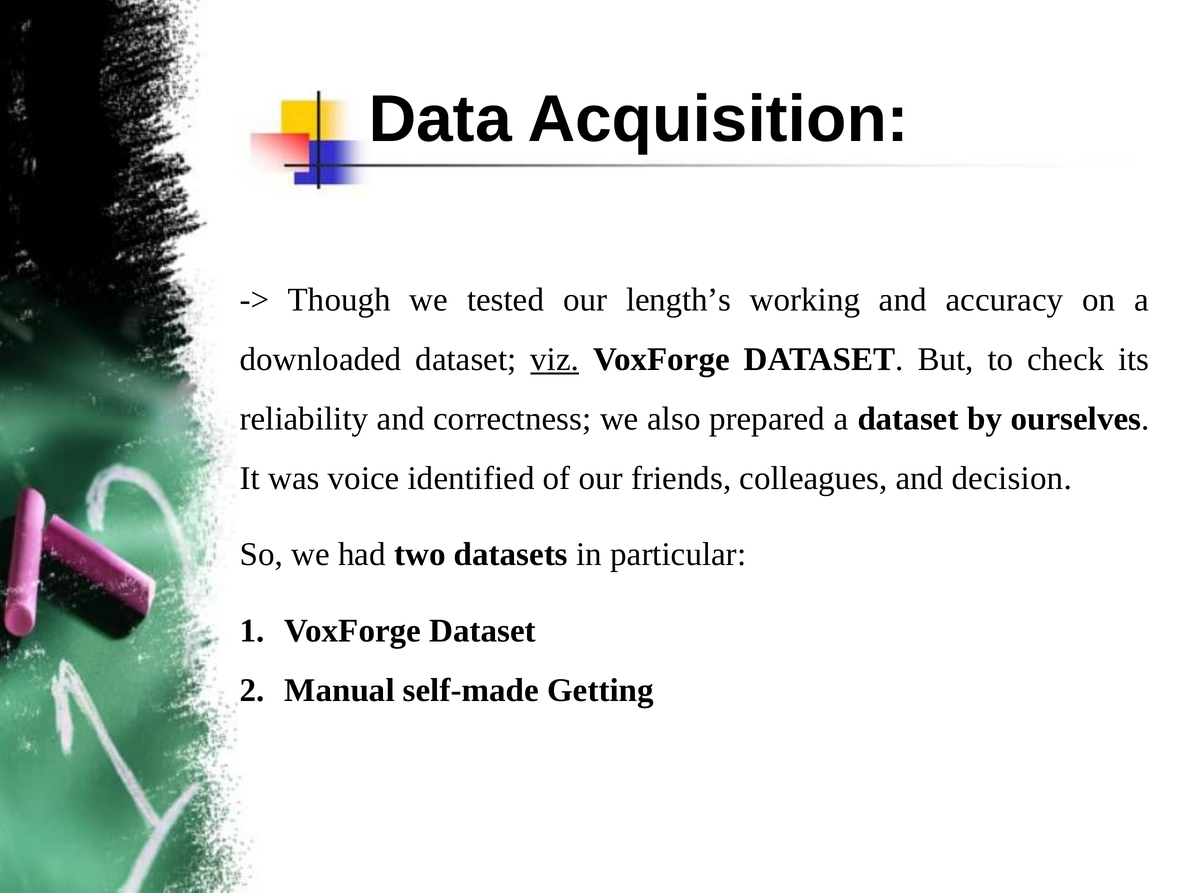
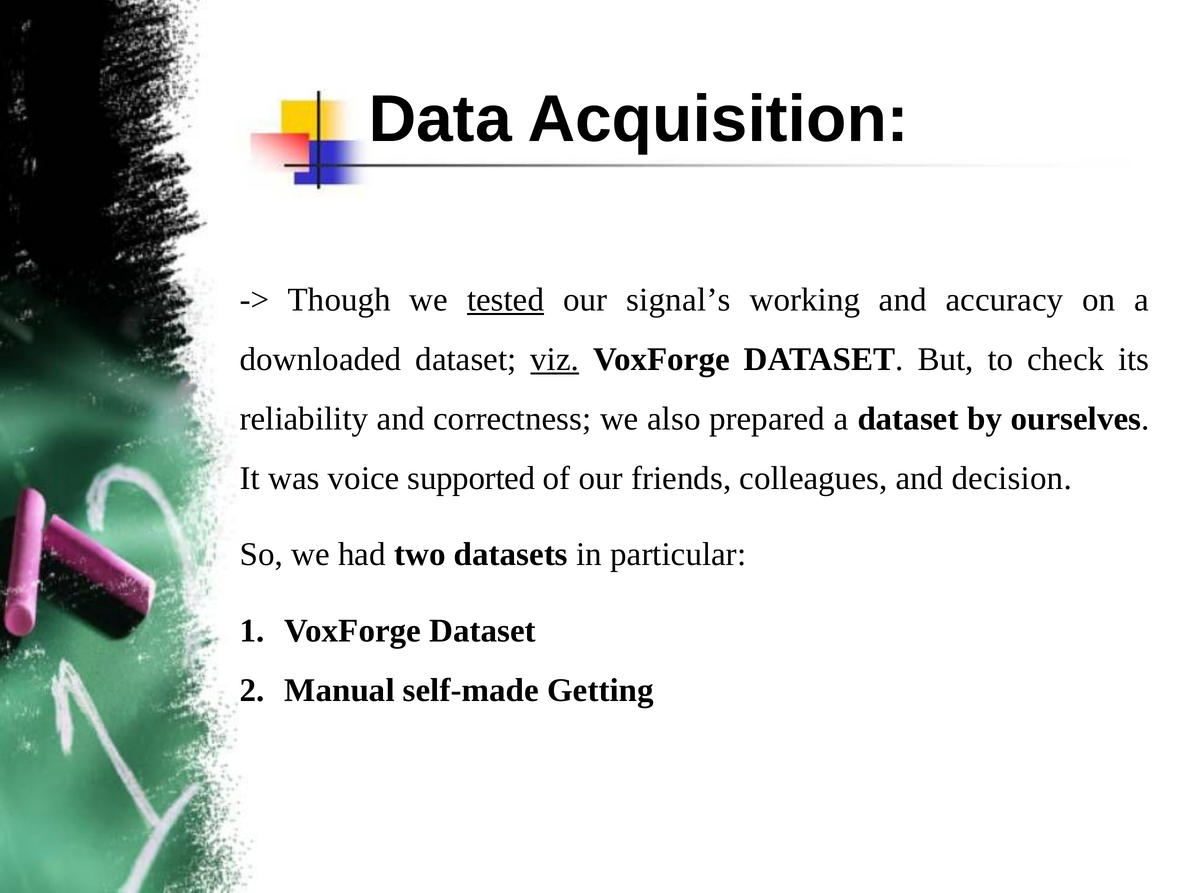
tested underline: none -> present (506, 300)
length’s: length’s -> signal’s (678, 300)
identified: identified -> supported (471, 478)
